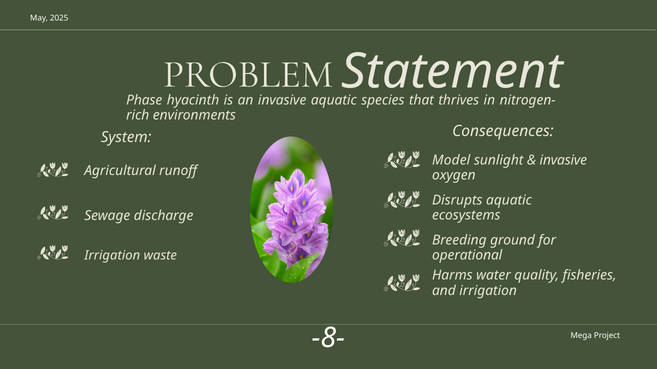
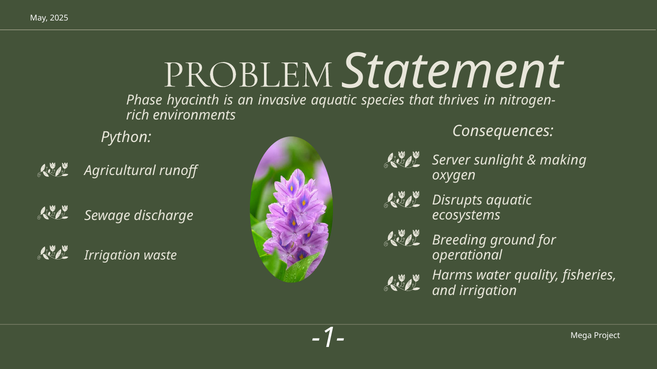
System: System -> Python (126, 137)
Model: Model -> Server (451, 160)
invasive: invasive -> making (563, 160)
-8-: -8- -> -1- (329, 339)
